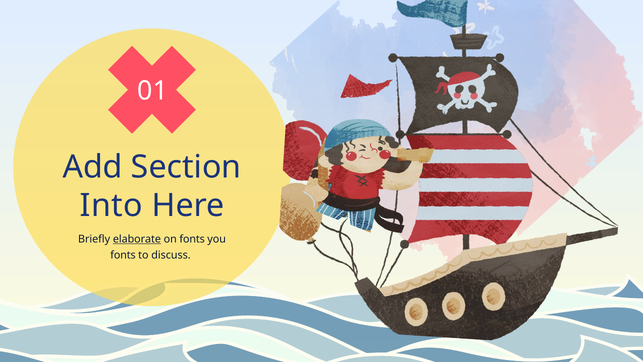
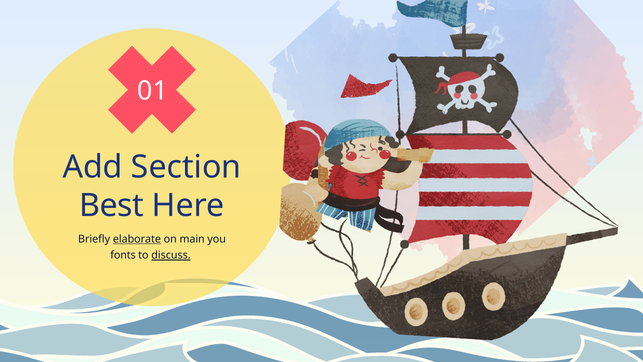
Into: Into -> Best (112, 206)
on fonts: fonts -> main (192, 239)
discuss underline: none -> present (171, 255)
